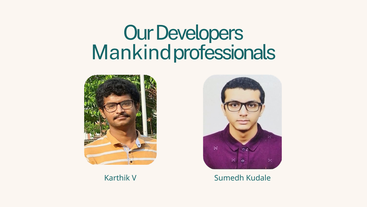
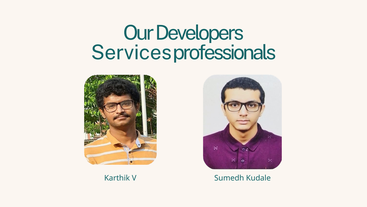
Mankind: Mankind -> Services (131, 52)
